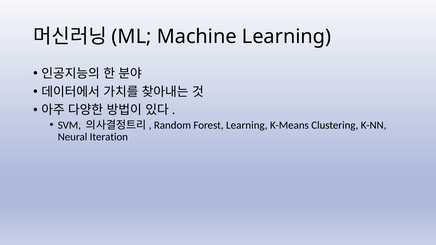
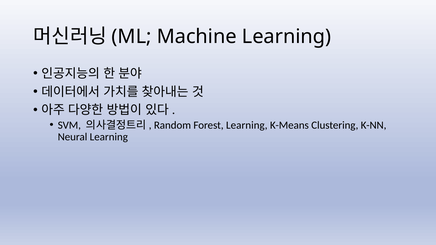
Neural Iteration: Iteration -> Learning (109, 137)
